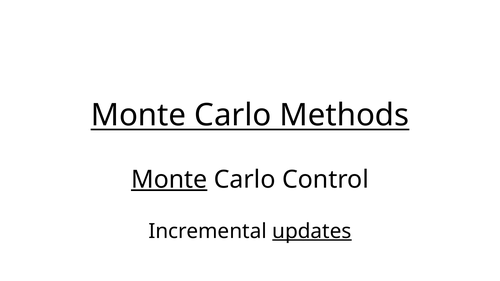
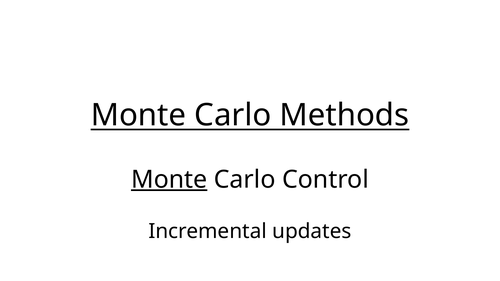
updates underline: present -> none (312, 231)
